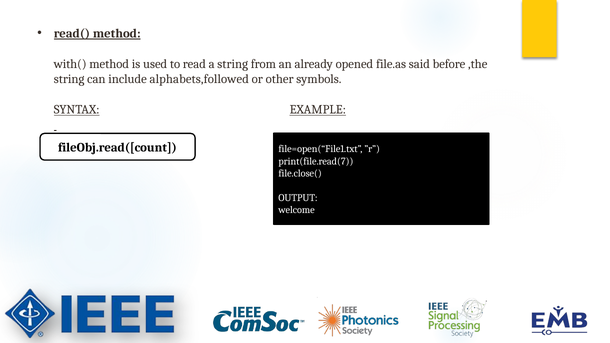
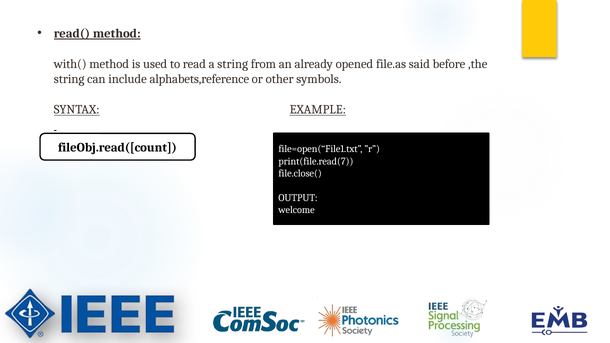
alphabets,followed: alphabets,followed -> alphabets,reference (199, 79)
